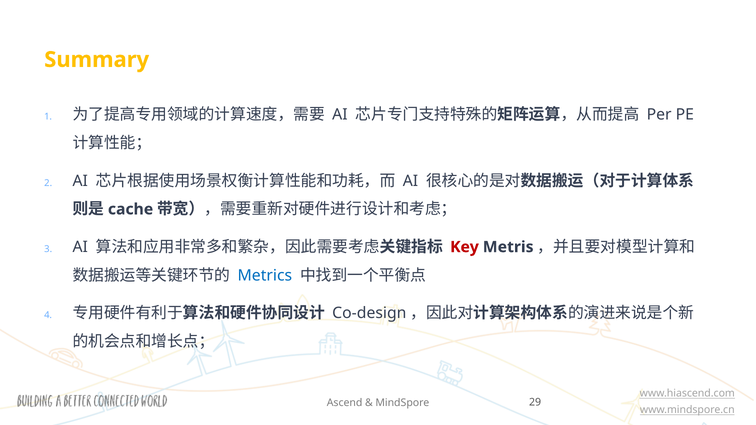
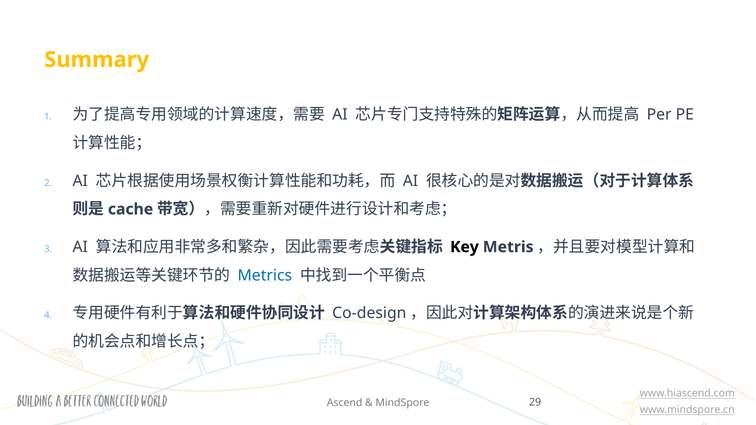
Key colour: red -> black (464, 247)
